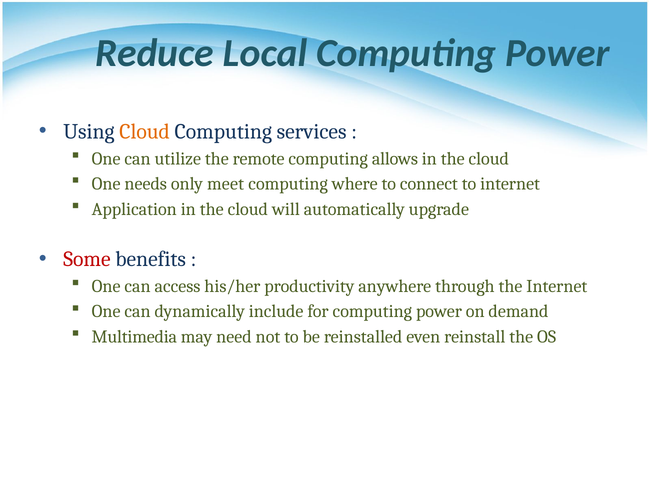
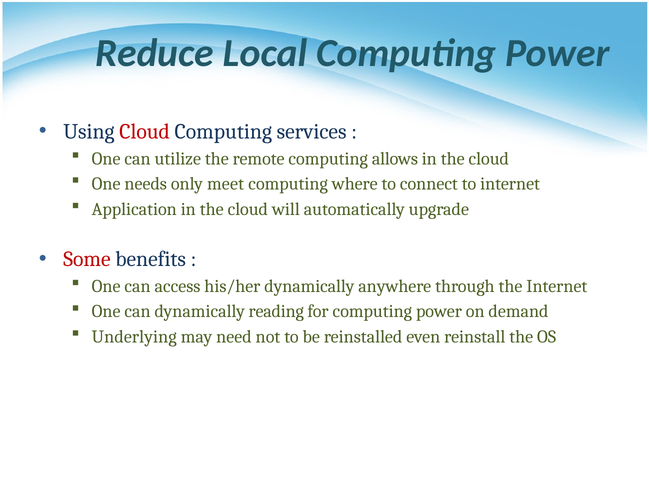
Cloud colour: orange -> red (145, 131)
his/her productivity: productivity -> dynamically (309, 286)
include: include -> reading (276, 311)
Multimedia: Multimedia -> Underlying (134, 337)
